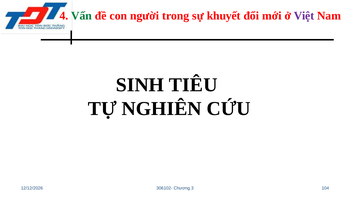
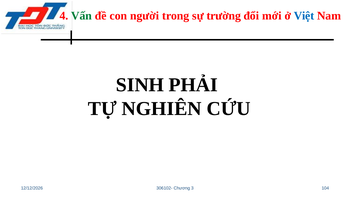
khuyết: khuyết -> trường (224, 16)
Việt colour: purple -> blue (304, 16)
TIÊU: TIÊU -> PHẢI (193, 85)
